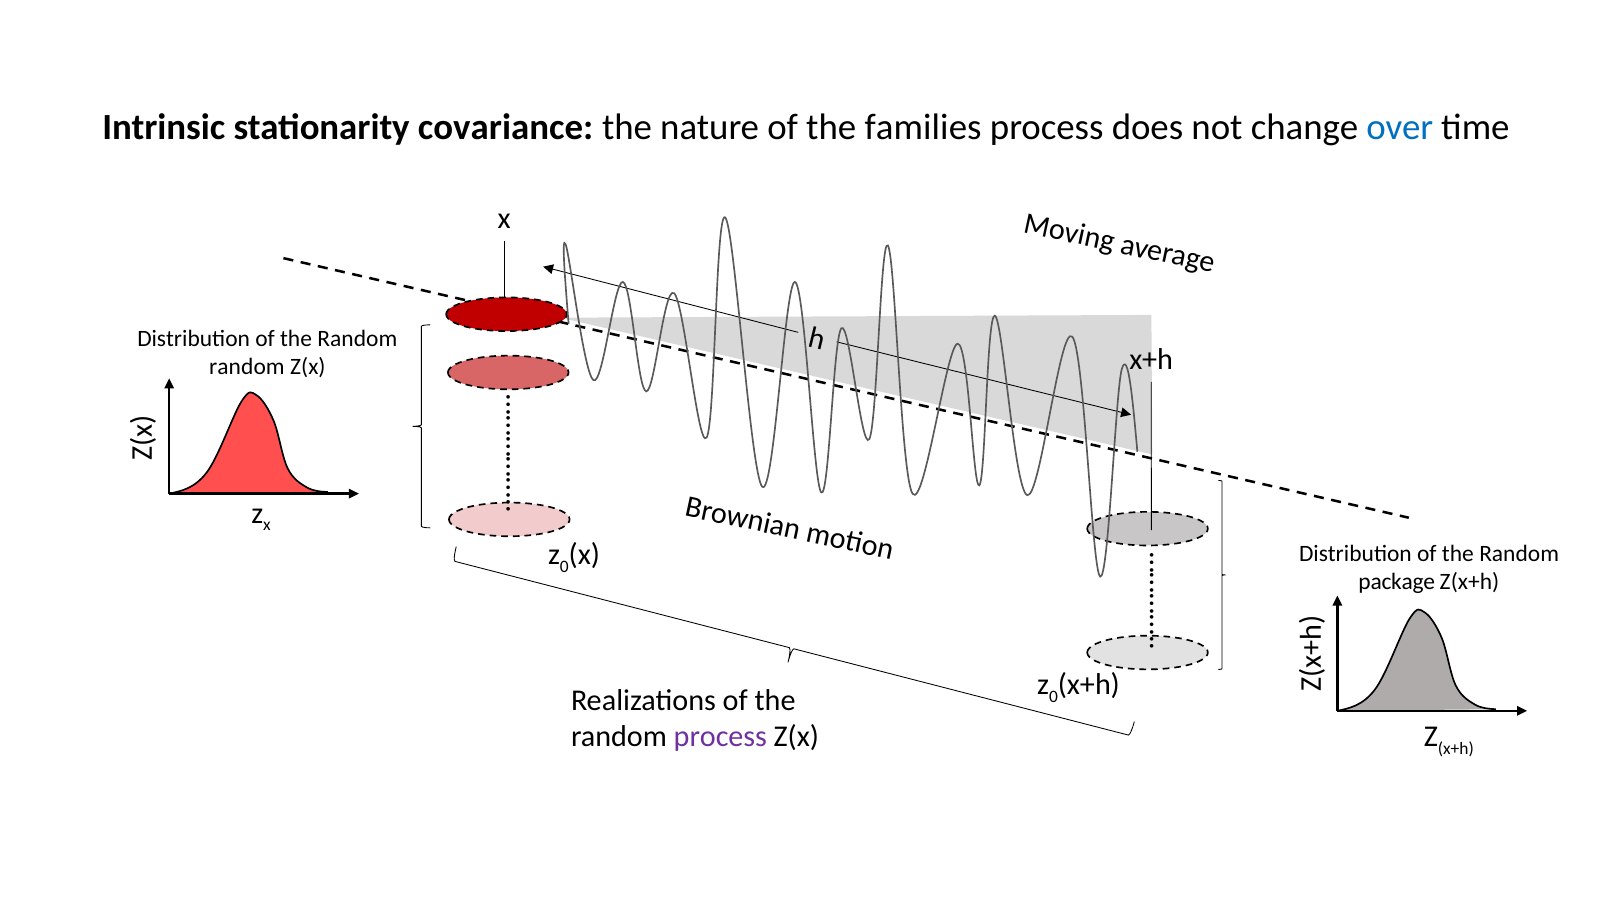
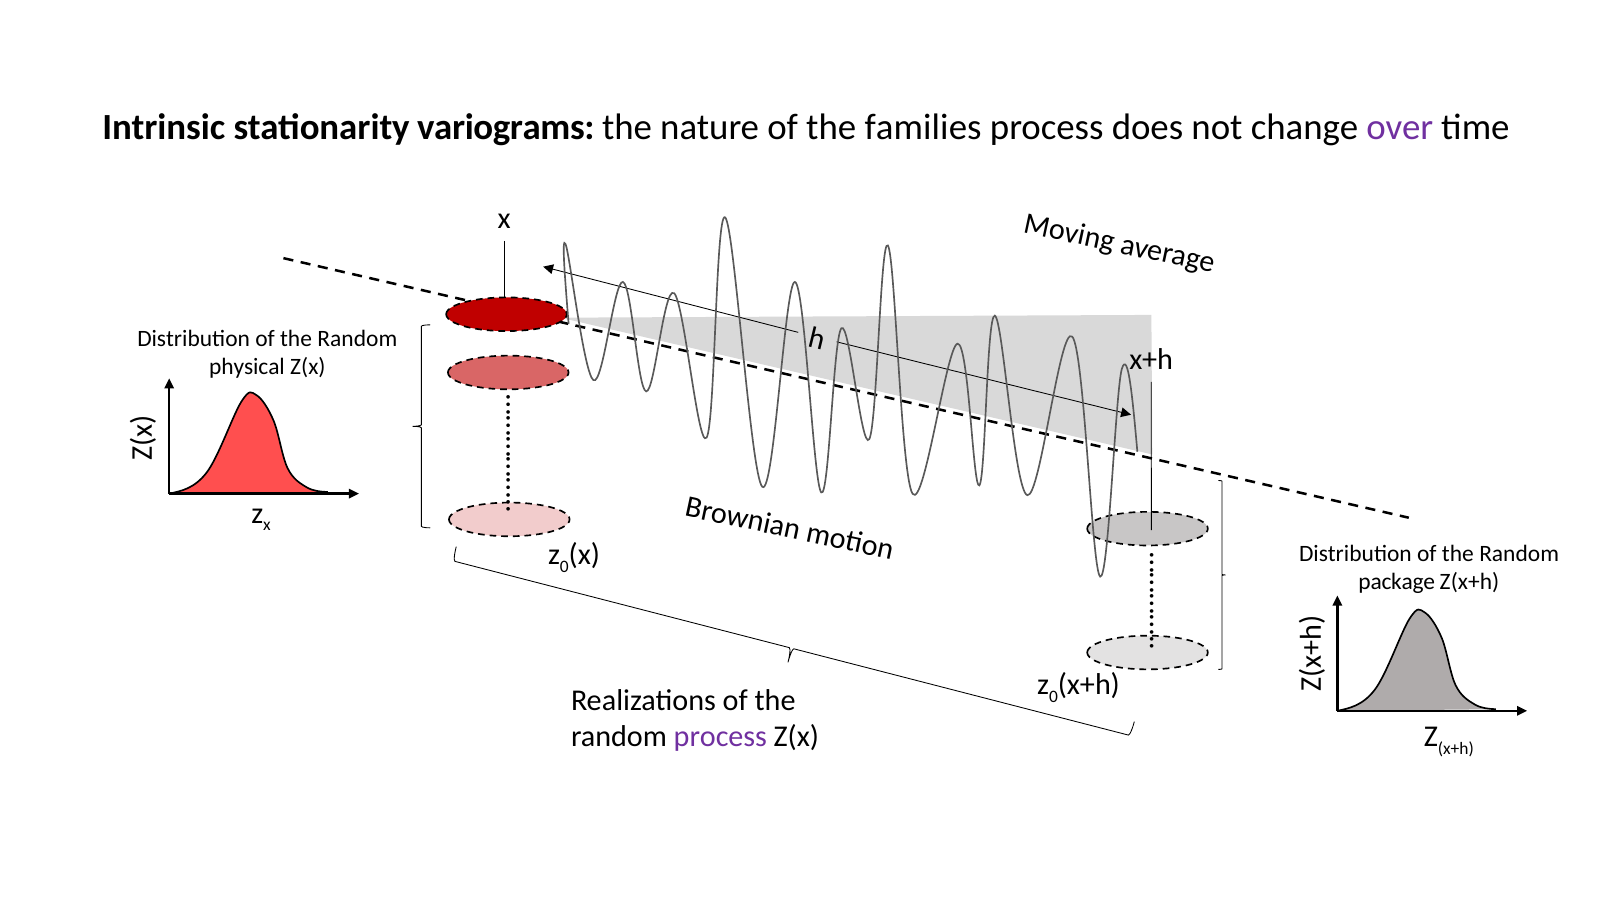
covariance: covariance -> variograms (506, 127)
over colour: blue -> purple (1400, 127)
random: random -> physical (247, 367)
